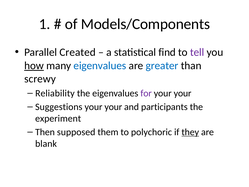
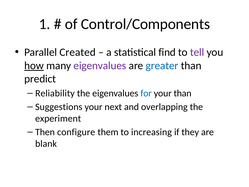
Models/Components: Models/Components -> Control/Components (145, 24)
eigenvalues colour: blue -> purple (100, 66)
screwy: screwy -> predict (40, 79)
for colour: purple -> blue (146, 93)
your: your -> than (183, 93)
your: your -> next (113, 107)
participants: participants -> overlapping (164, 107)
supposed: supposed -> configure (76, 132)
polychoric: polychoric -> increasing (151, 132)
they underline: present -> none (190, 132)
